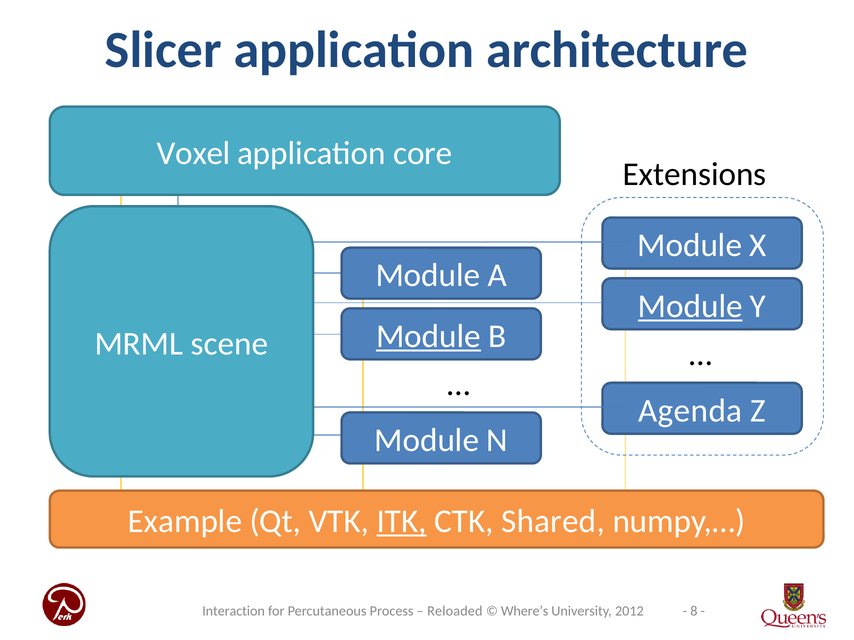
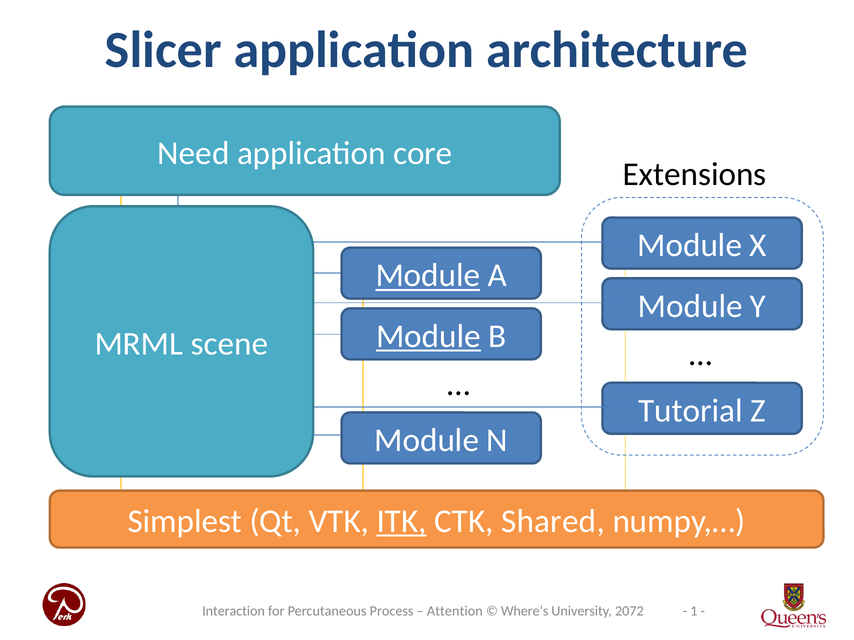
Voxel: Voxel -> Need (193, 153)
Module underline: none -> present (428, 276)
Module underline: present -> none (690, 306)
Agenda: Agenda -> Tutorial (691, 411)
Example: Example -> Simplest (185, 522)
8: 8 -> 1 (694, 612)
Reloaded: Reloaded -> Attention (455, 612)
2012: 2012 -> 2072 (629, 612)
